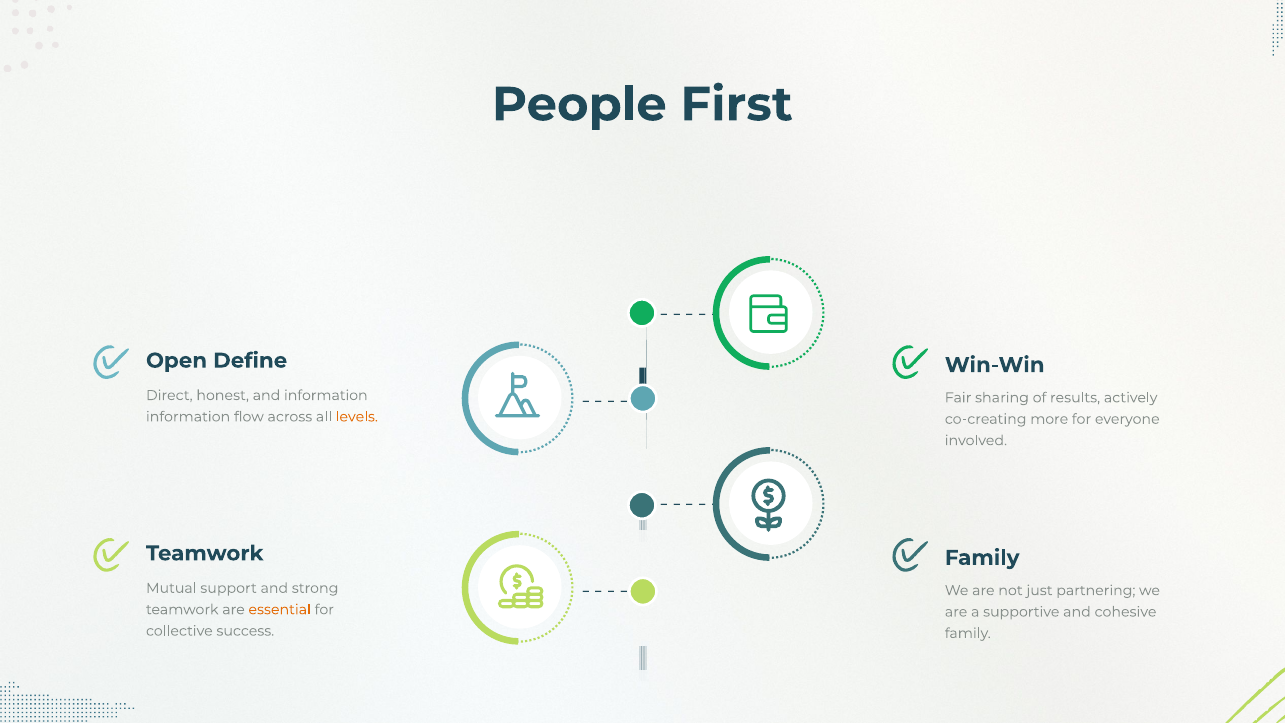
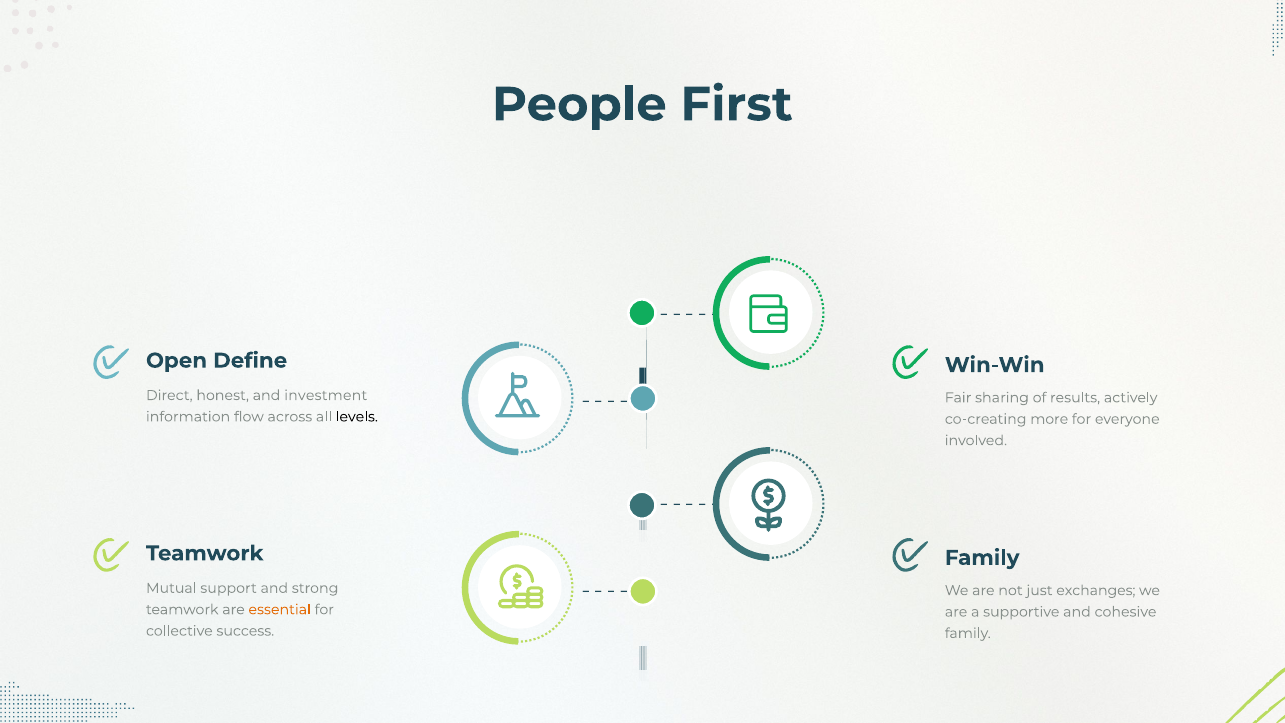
and information: information -> investment (326, 395)
levels colour: orange -> black (357, 417)
partnering: partnering -> exchanges (1096, 590)
